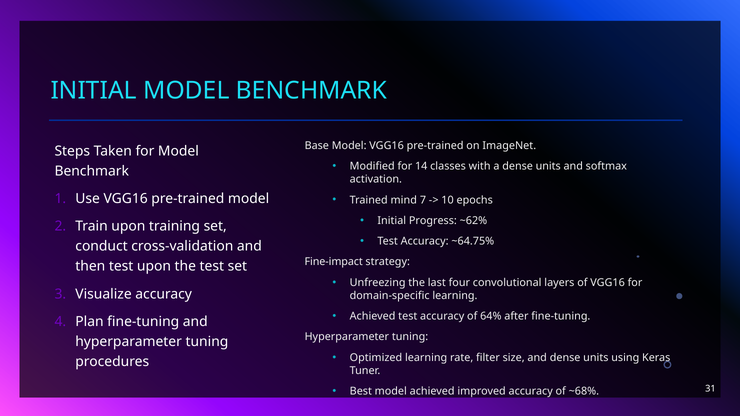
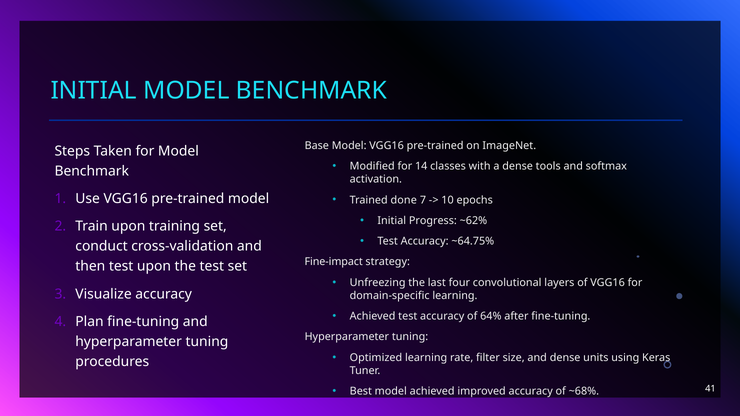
a dense units: units -> tools (548, 166)
mind: mind -> done (404, 200)
31: 31 -> 41 (710, 389)
